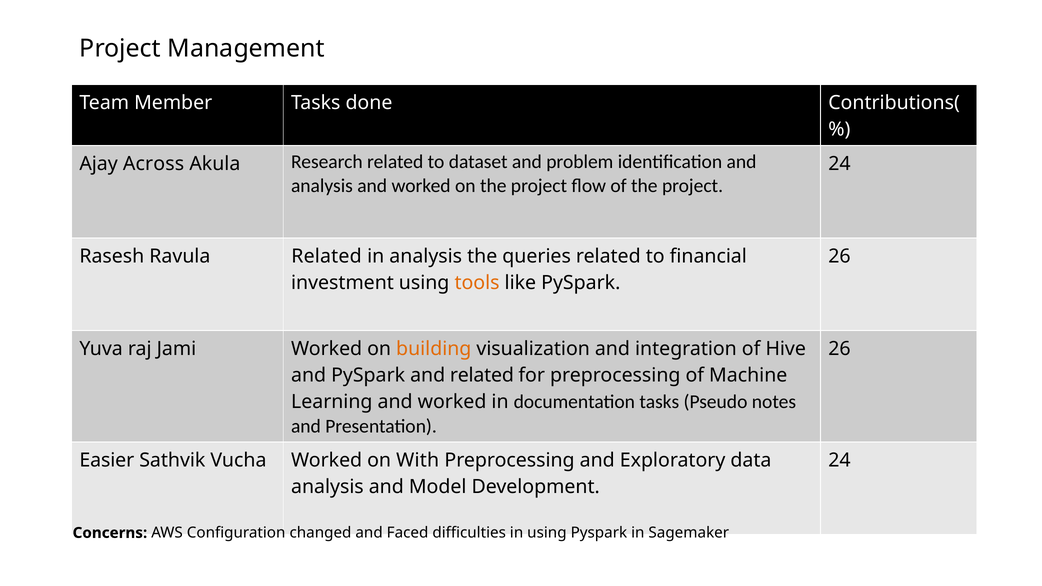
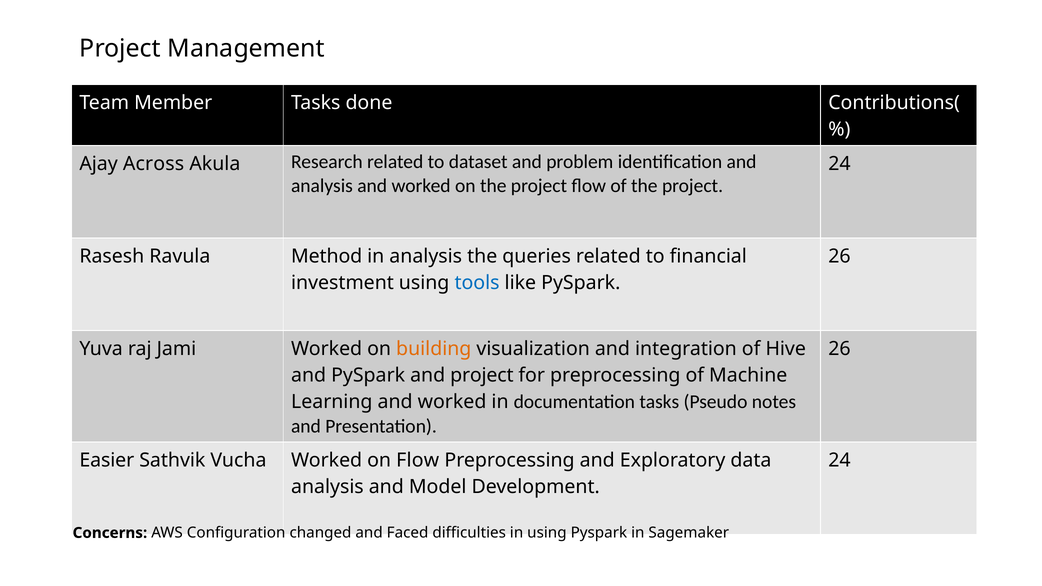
Ravula Related: Related -> Method (327, 256)
tools colour: orange -> blue (477, 283)
and related: related -> project (482, 375)
on With: With -> Flow (418, 460)
